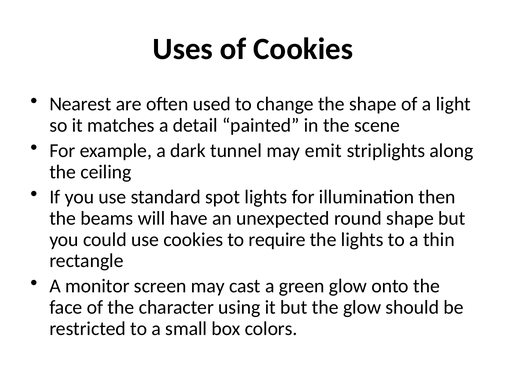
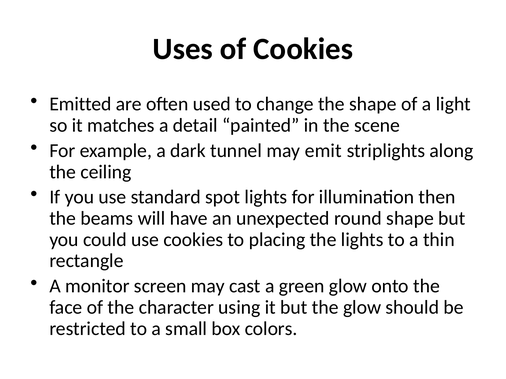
Nearest: Nearest -> Emitted (80, 104)
require: require -> placing (277, 240)
